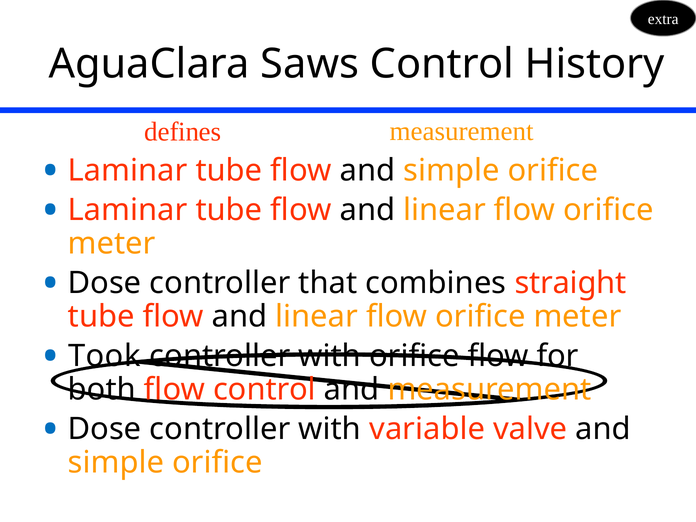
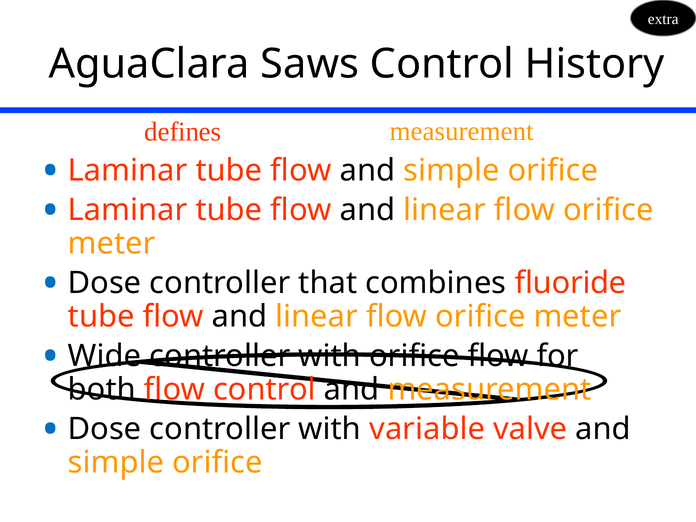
straight: straight -> fluoride (571, 283)
Took: Took -> Wide (105, 356)
